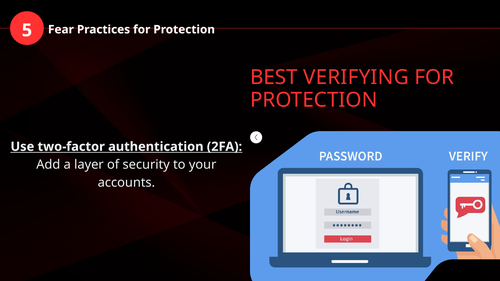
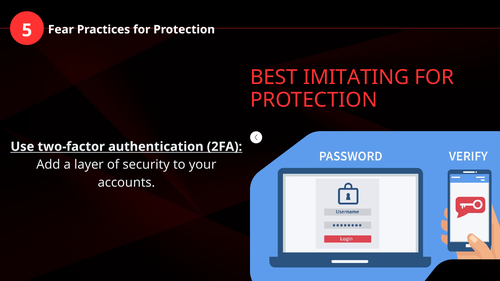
VERIFYING: VERIFYING -> IMITATING (356, 77)
